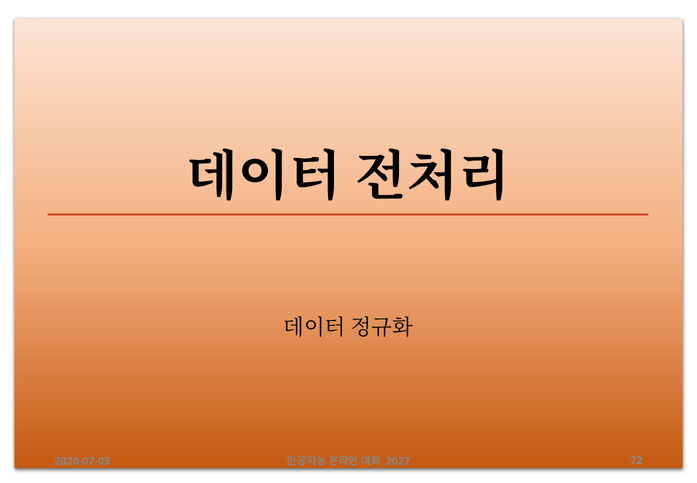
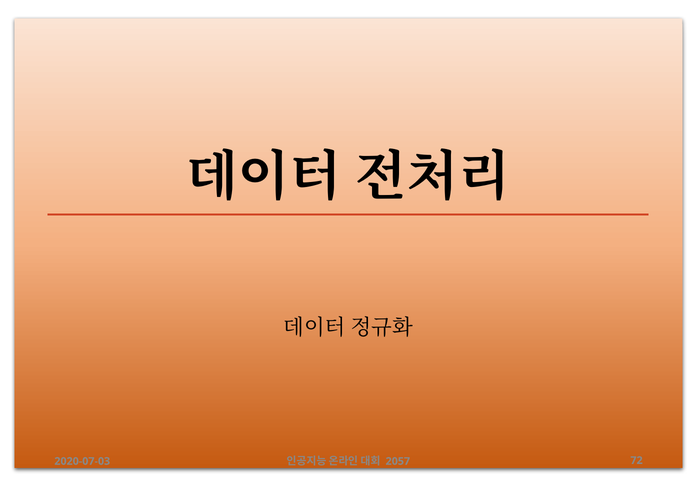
2027: 2027 -> 2057 (398, 461)
